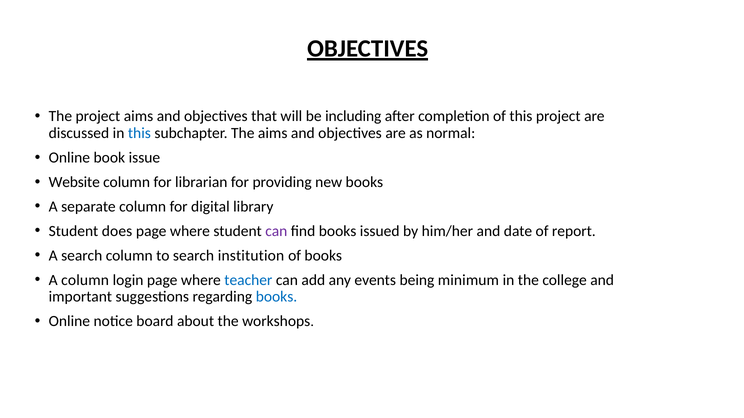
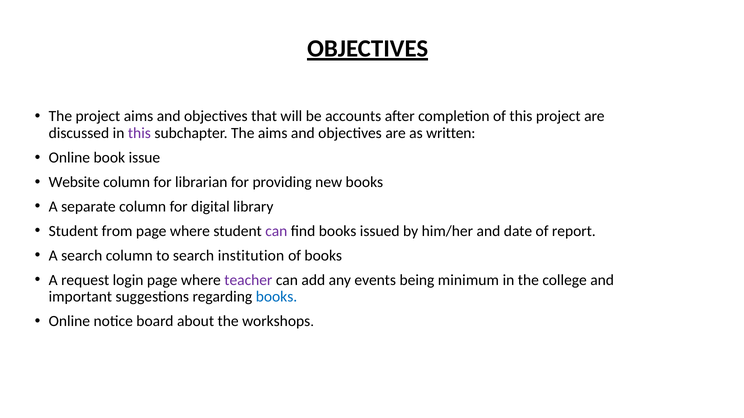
including: including -> accounts (353, 117)
this colour: blue -> purple (139, 133)
normal: normal -> written (451, 133)
does: does -> from (117, 231)
A column: column -> request (85, 280)
teacher colour: blue -> purple (248, 280)
